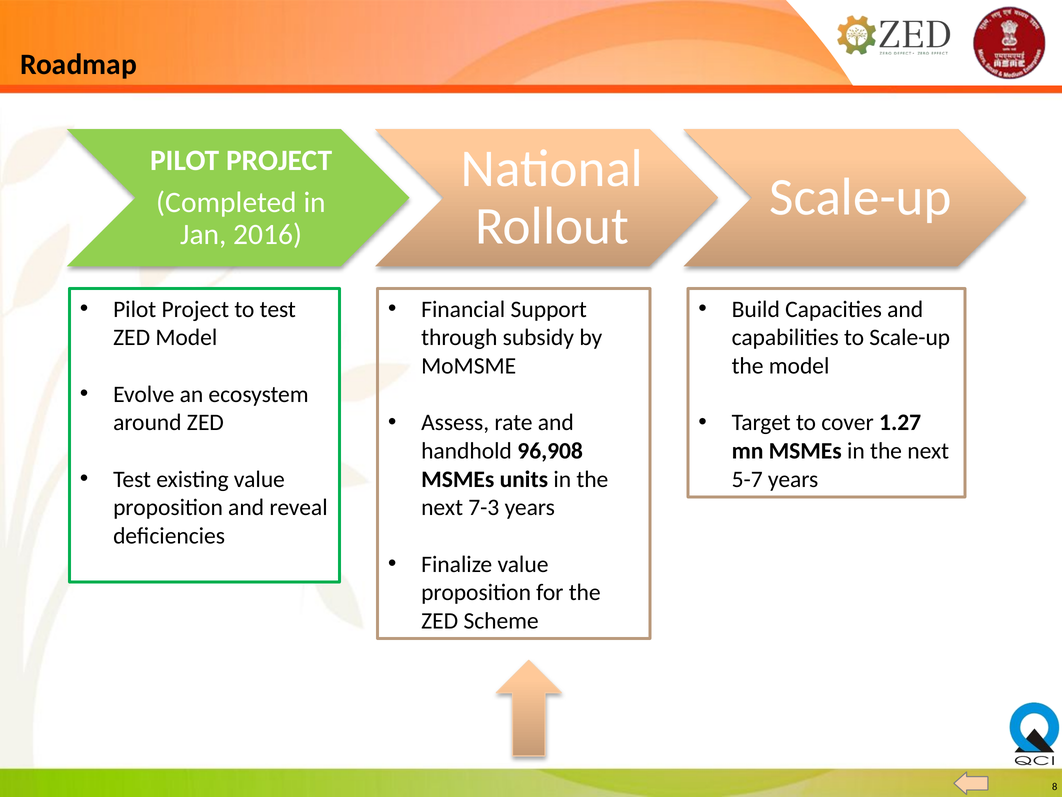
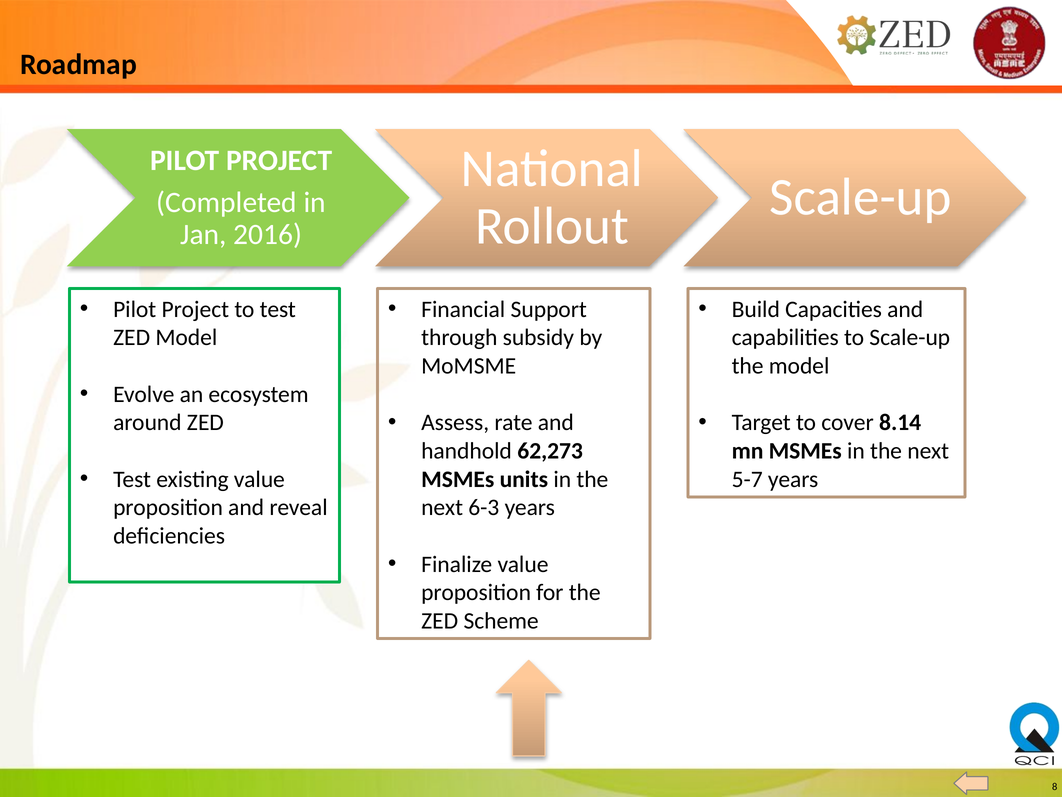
1.27: 1.27 -> 8.14 (900, 422)
96,908: 96,908 -> 62,273 (550, 451)
7-3: 7-3 -> 6-3 (484, 507)
